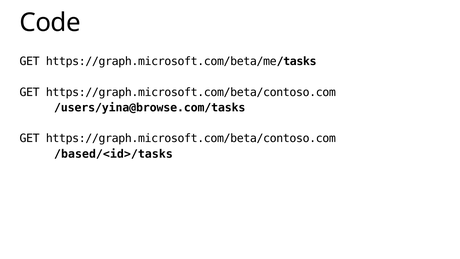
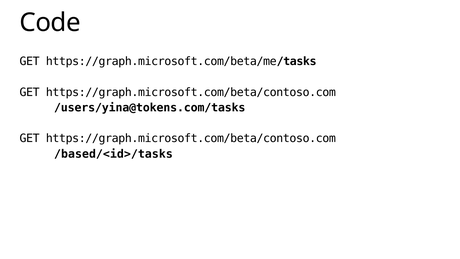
/users/yina@browse.com/tasks: /users/yina@browse.com/tasks -> /users/yina@tokens.com/tasks (150, 108)
